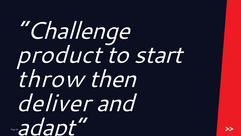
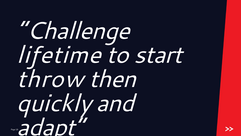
product: product -> lifetime (59, 55)
deliver: deliver -> quickly (54, 103)
